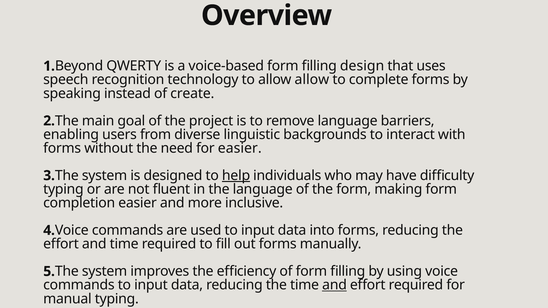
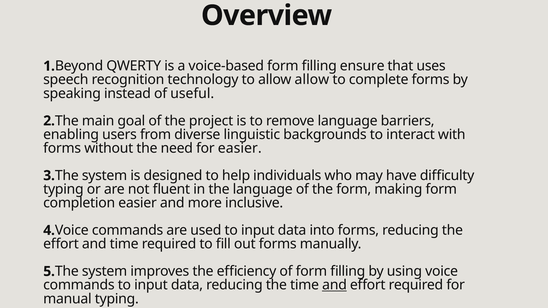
design: design -> ensure (362, 66)
create: create -> useful (192, 93)
help underline: present -> none (236, 176)
